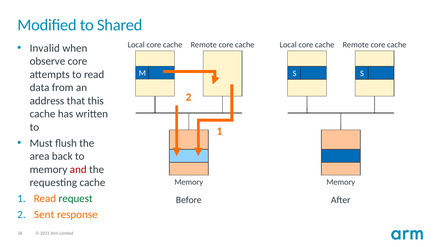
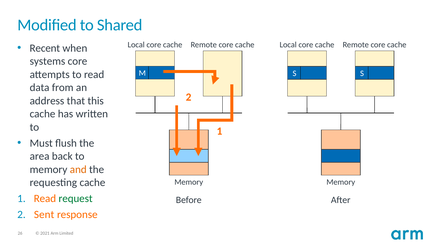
Invalid: Invalid -> Recent (45, 48)
observe: observe -> systems (47, 61)
and colour: red -> orange (78, 170)
